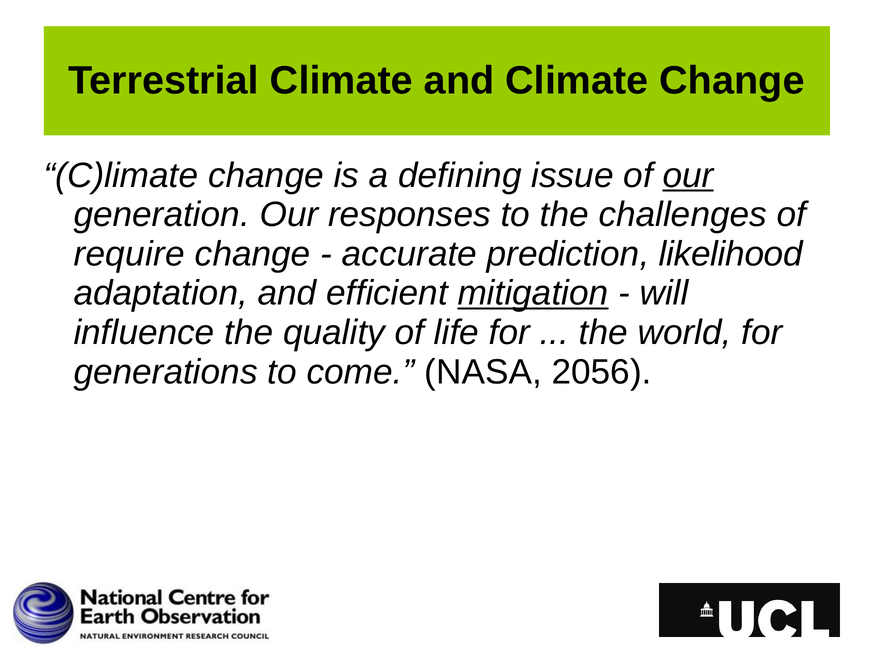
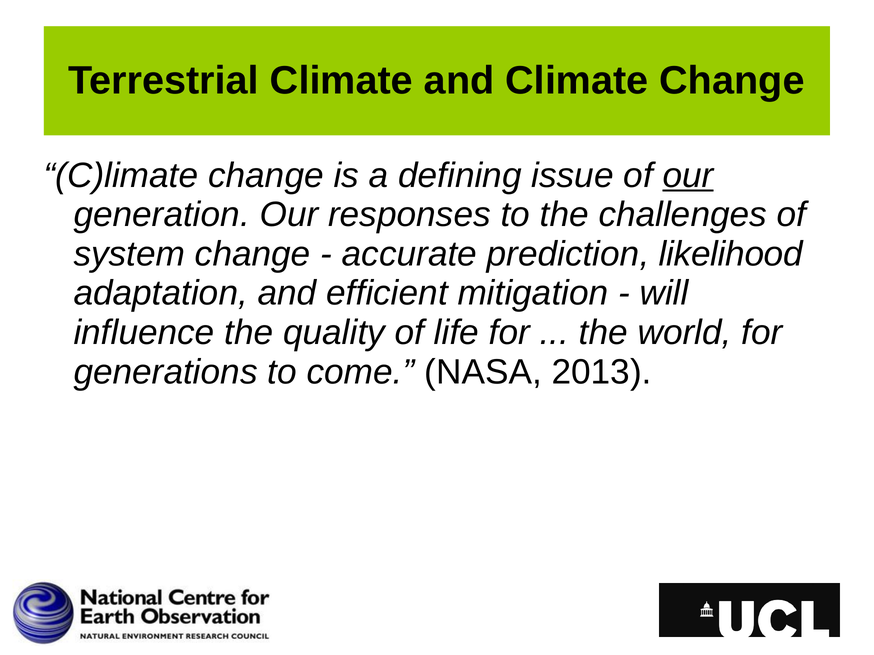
require: require -> system (129, 254)
mitigation underline: present -> none (533, 294)
2056: 2056 -> 2013 (602, 372)
